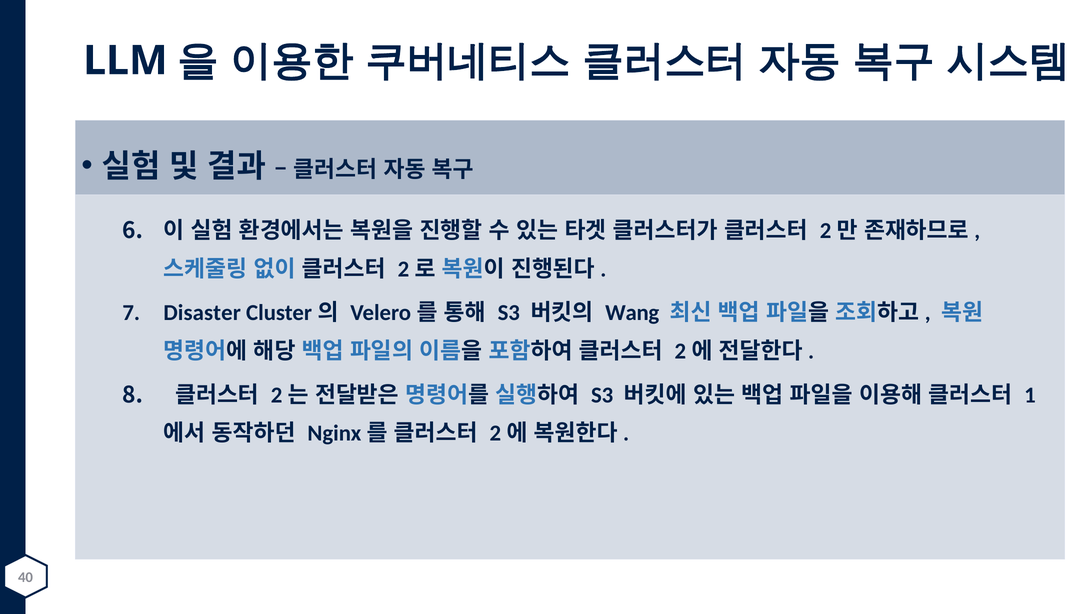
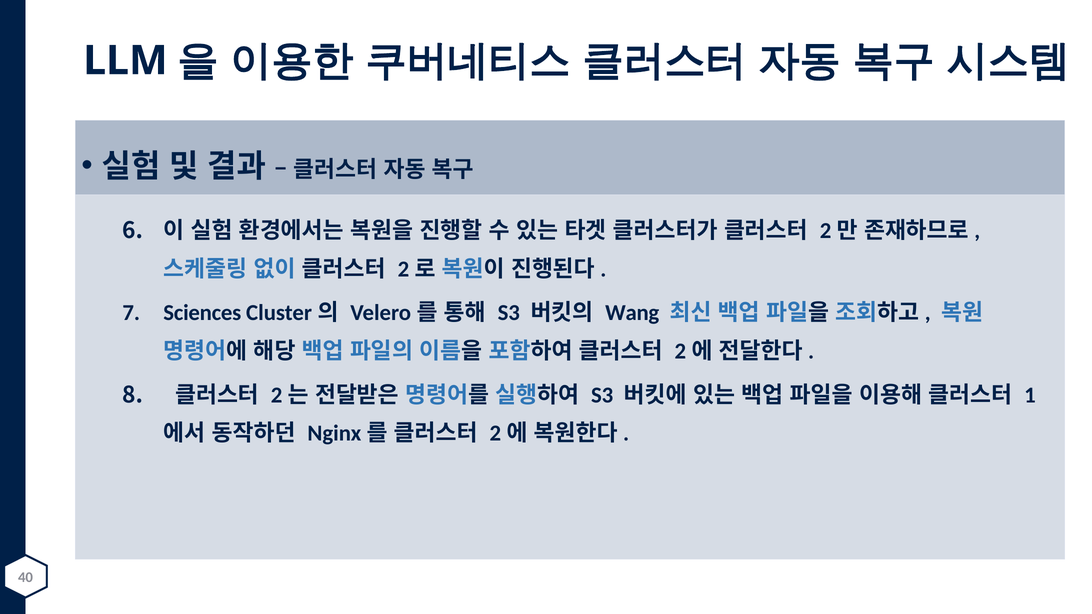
Disaster: Disaster -> Sciences (202, 313)
